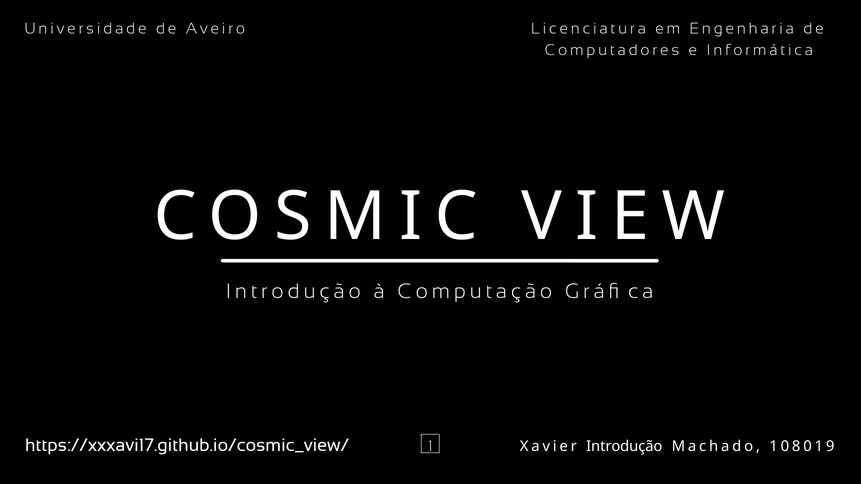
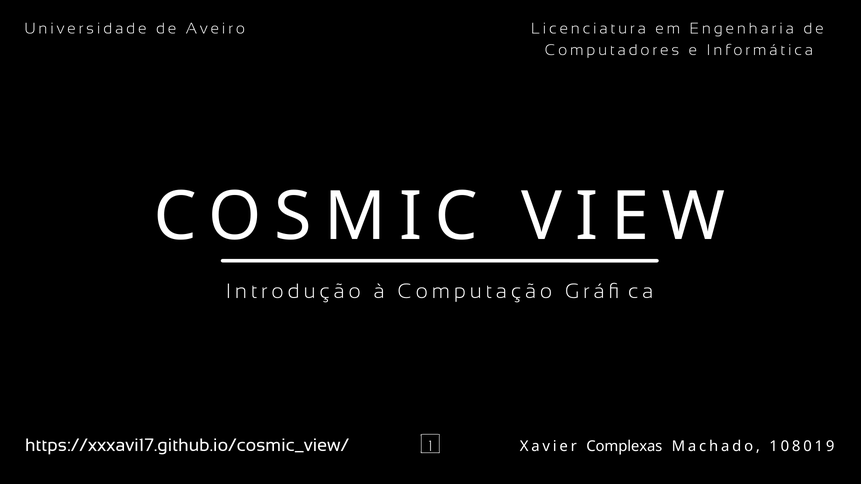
Xavier Introdução: Introdução -> Complexas (624, 447)
